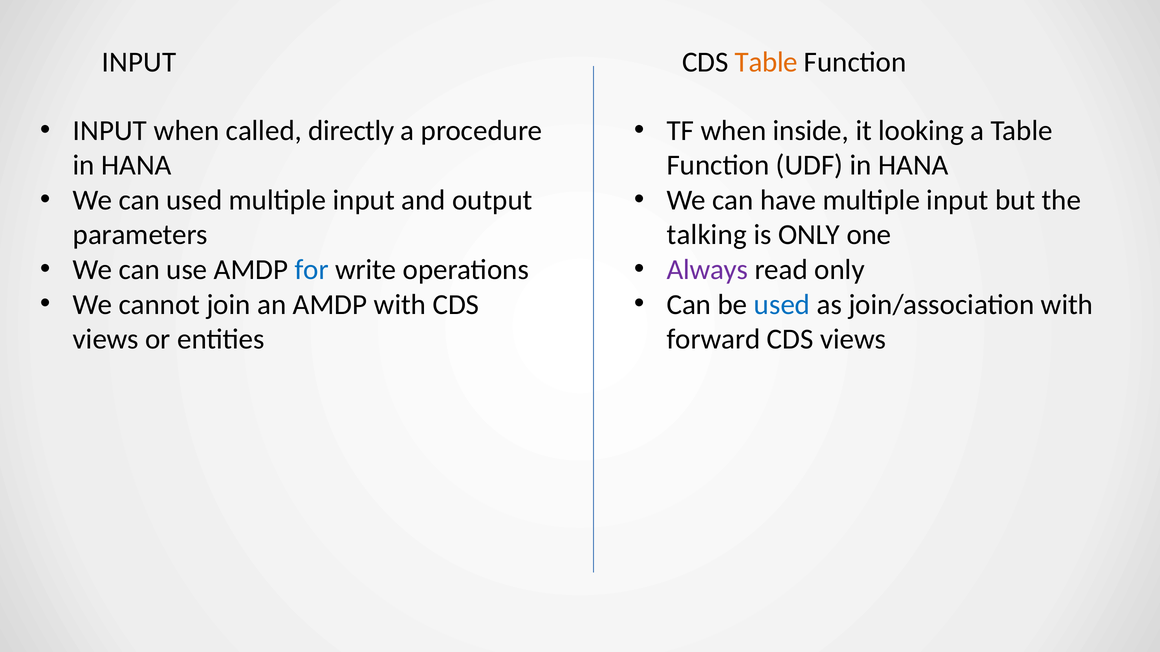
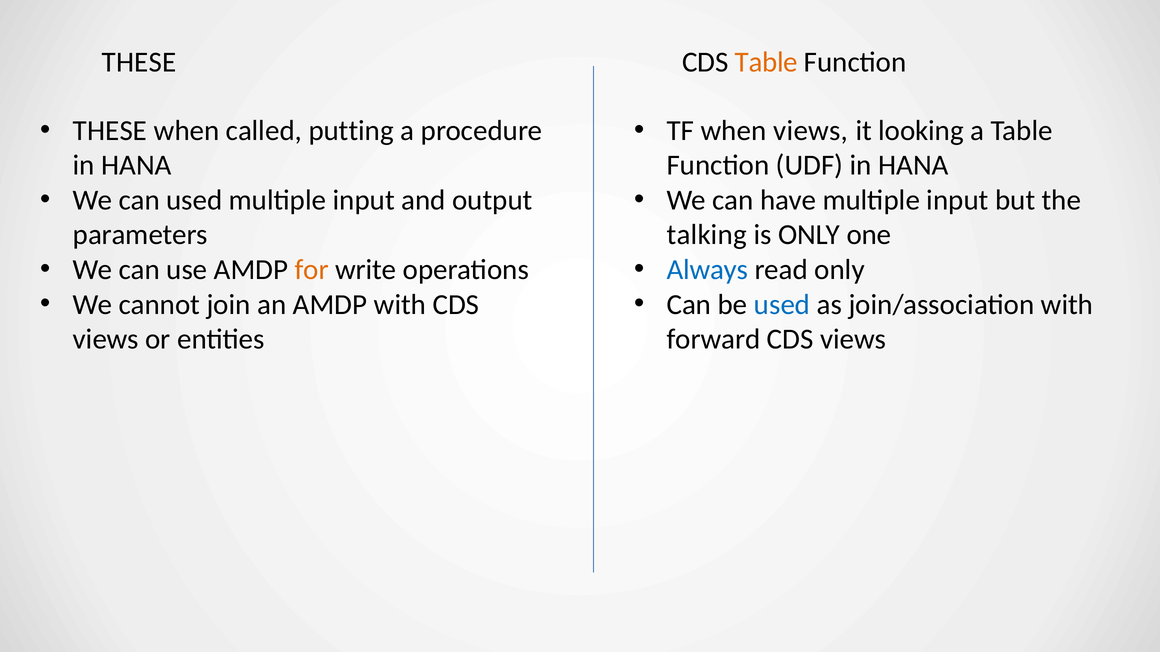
INPUT: INPUT -> THESE (139, 62)
INPUT: INPUT -> THESE (110, 131)
directly: directly -> putting (351, 131)
when inside: inside -> views (811, 131)
for colour: blue -> orange (312, 270)
Always colour: purple -> blue (707, 270)
